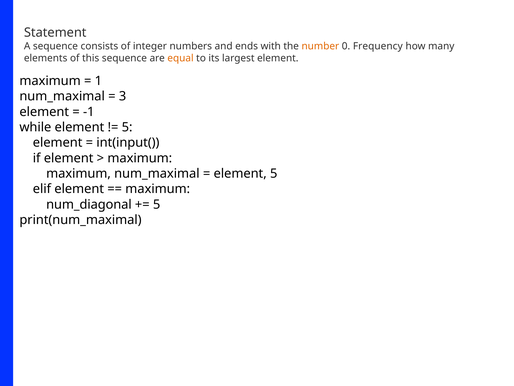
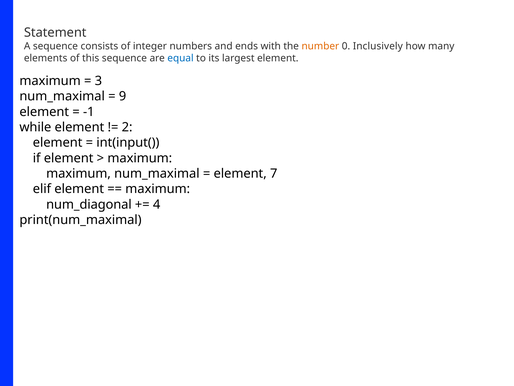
Frequency: Frequency -> Inclusively (378, 46)
equal colour: orange -> blue (180, 58)
1: 1 -> 3 (98, 81)
3: 3 -> 9 (123, 96)
5: 5 -> 2 (127, 127)
element 5: 5 -> 7 (274, 173)
5: 5 -> 4 (157, 204)
